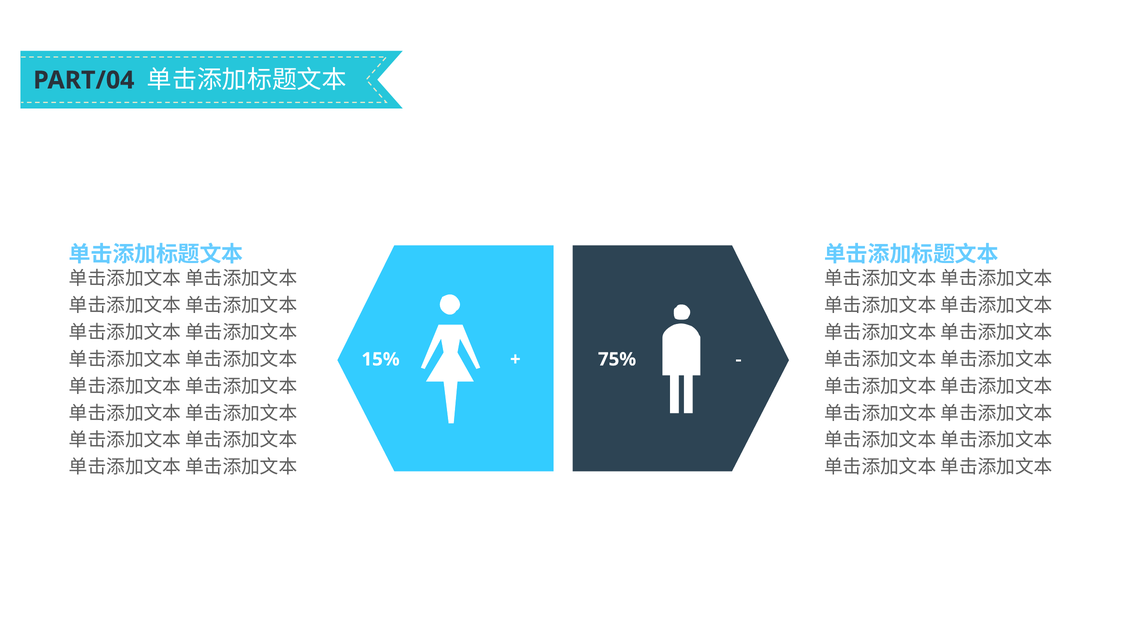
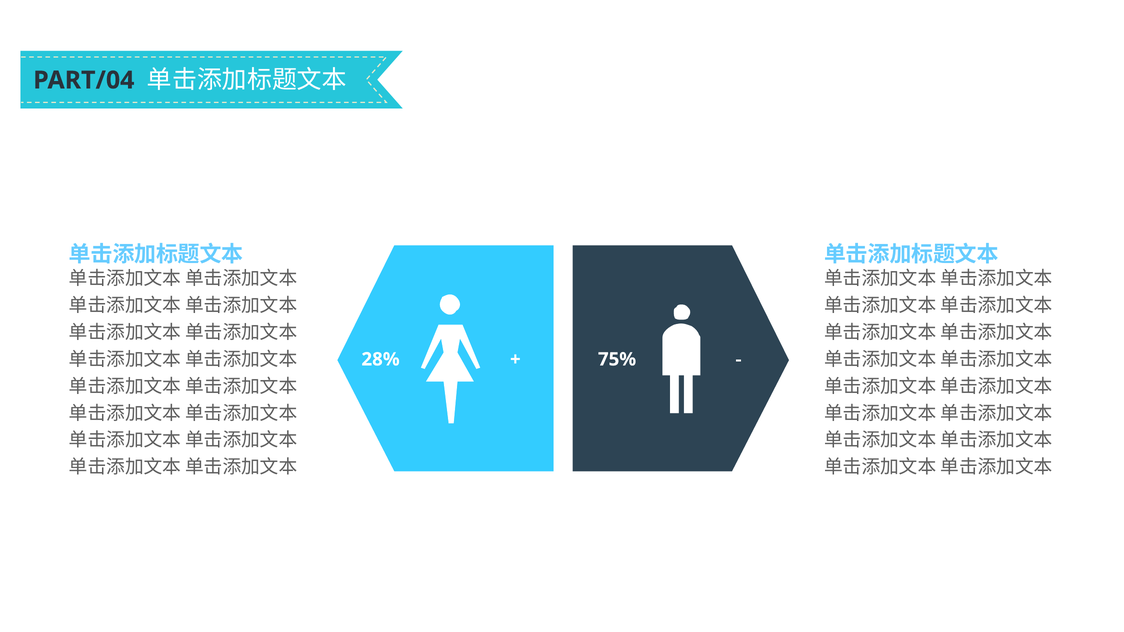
15%: 15% -> 28% (381, 359)
